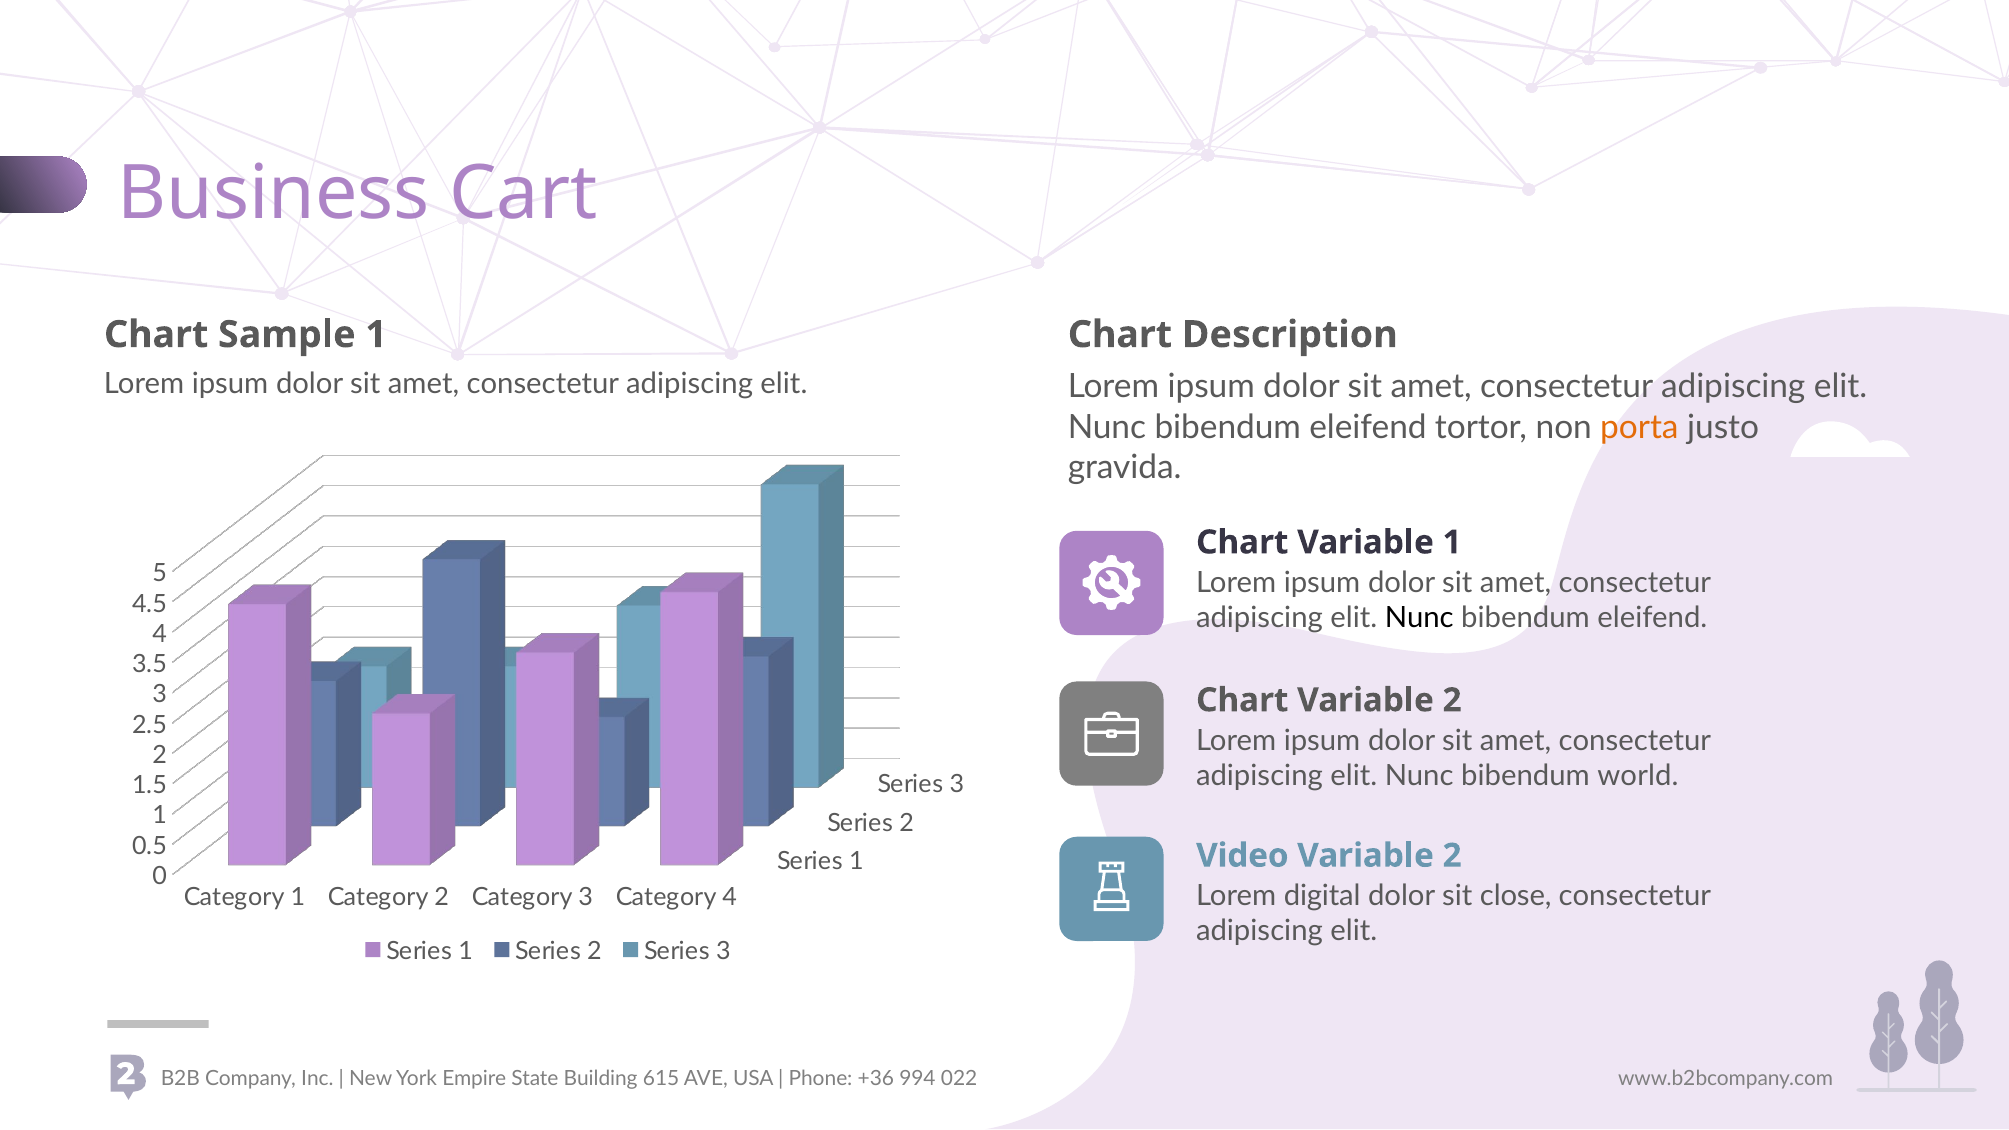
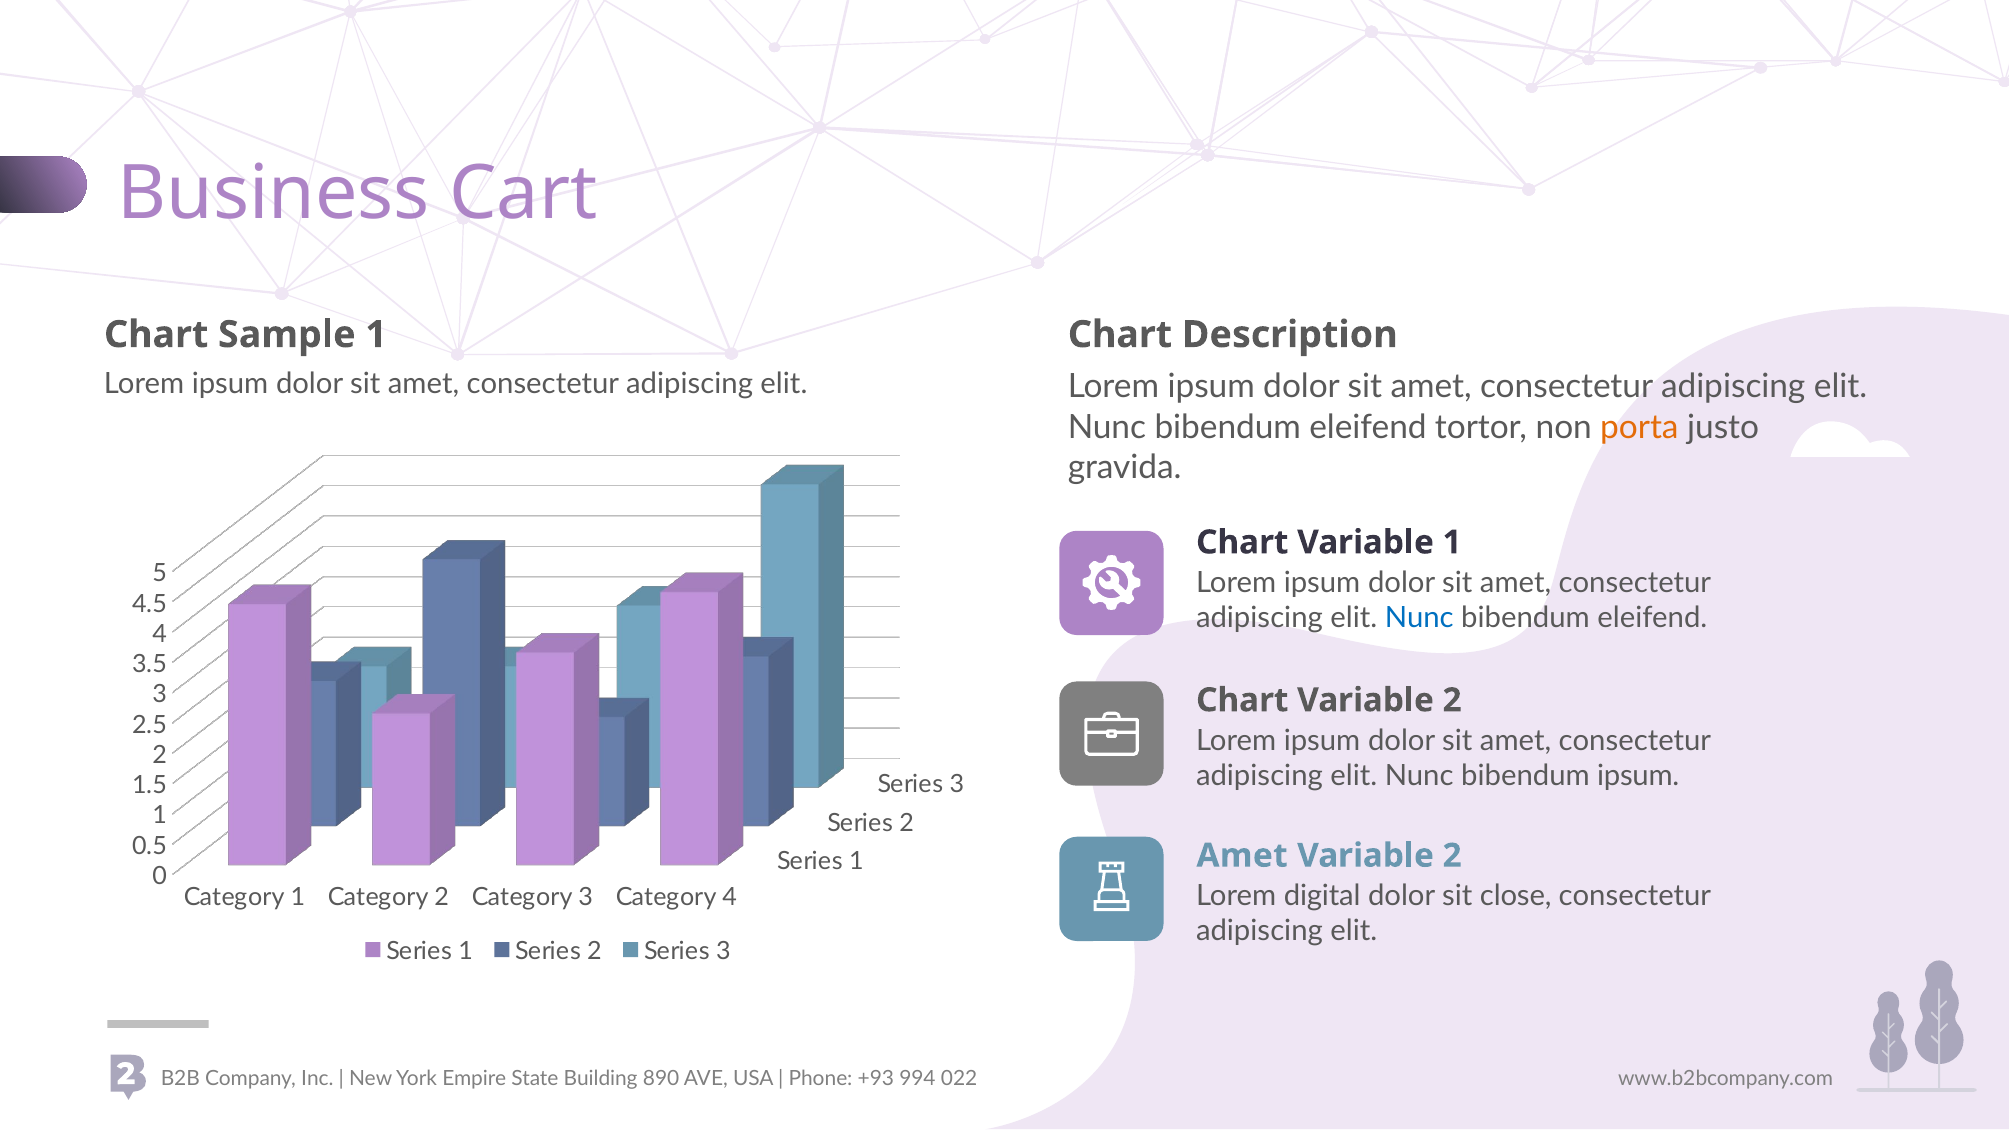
Nunc colour: black -> blue (1419, 618)
bibendum world: world -> ipsum (1638, 776)
Video: Video -> Amet (1242, 856)
615: 615 -> 890 (661, 1079)
+36: +36 -> +93 (876, 1079)
